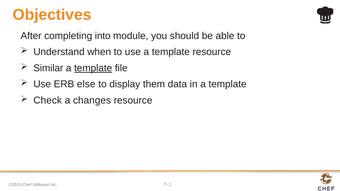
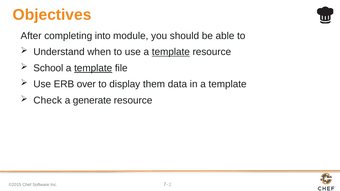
template underline: none -> present (171, 52)
Similar: Similar -> School (48, 68)
else: else -> over (86, 84)
changes: changes -> generate (92, 100)
